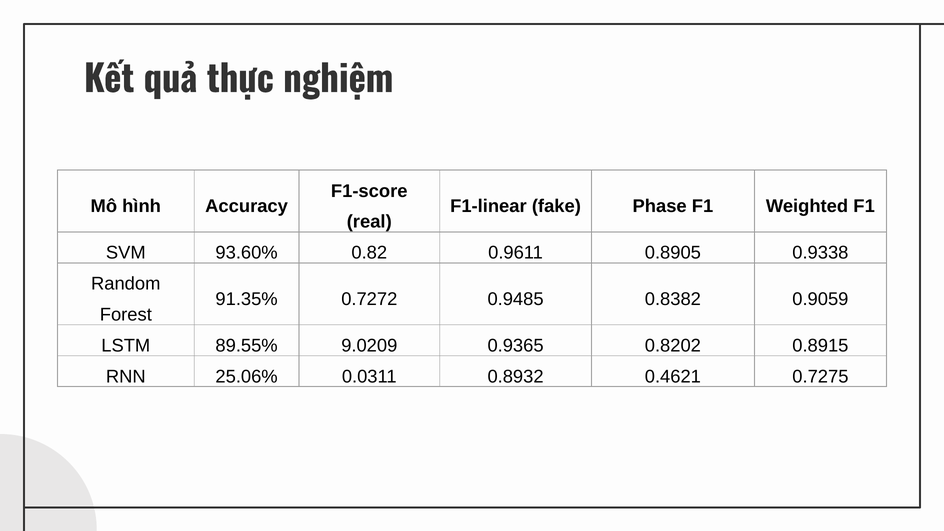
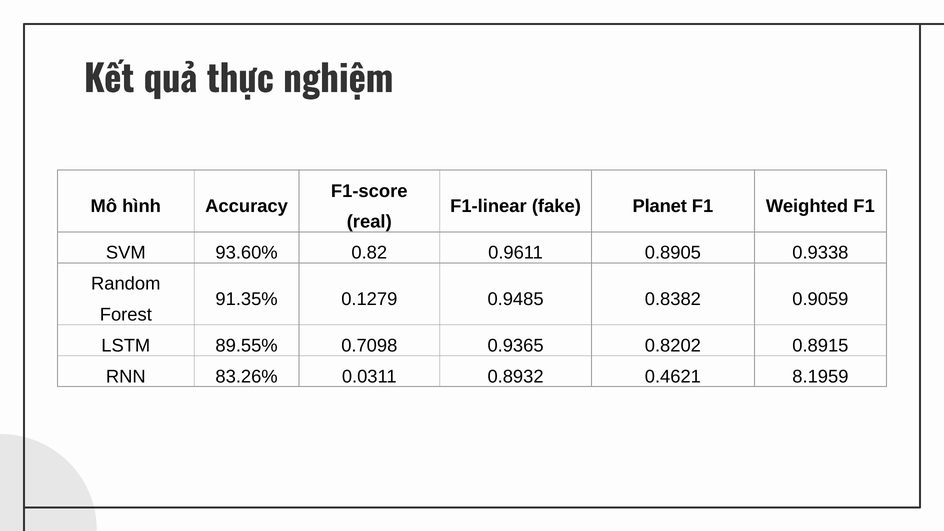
Phase: Phase -> Planet (660, 206)
0.7272: 0.7272 -> 0.1279 (369, 299)
9.0209: 9.0209 -> 0.7098 (369, 346)
25.06%: 25.06% -> 83.26% (247, 377)
0.7275: 0.7275 -> 8.1959 (820, 377)
